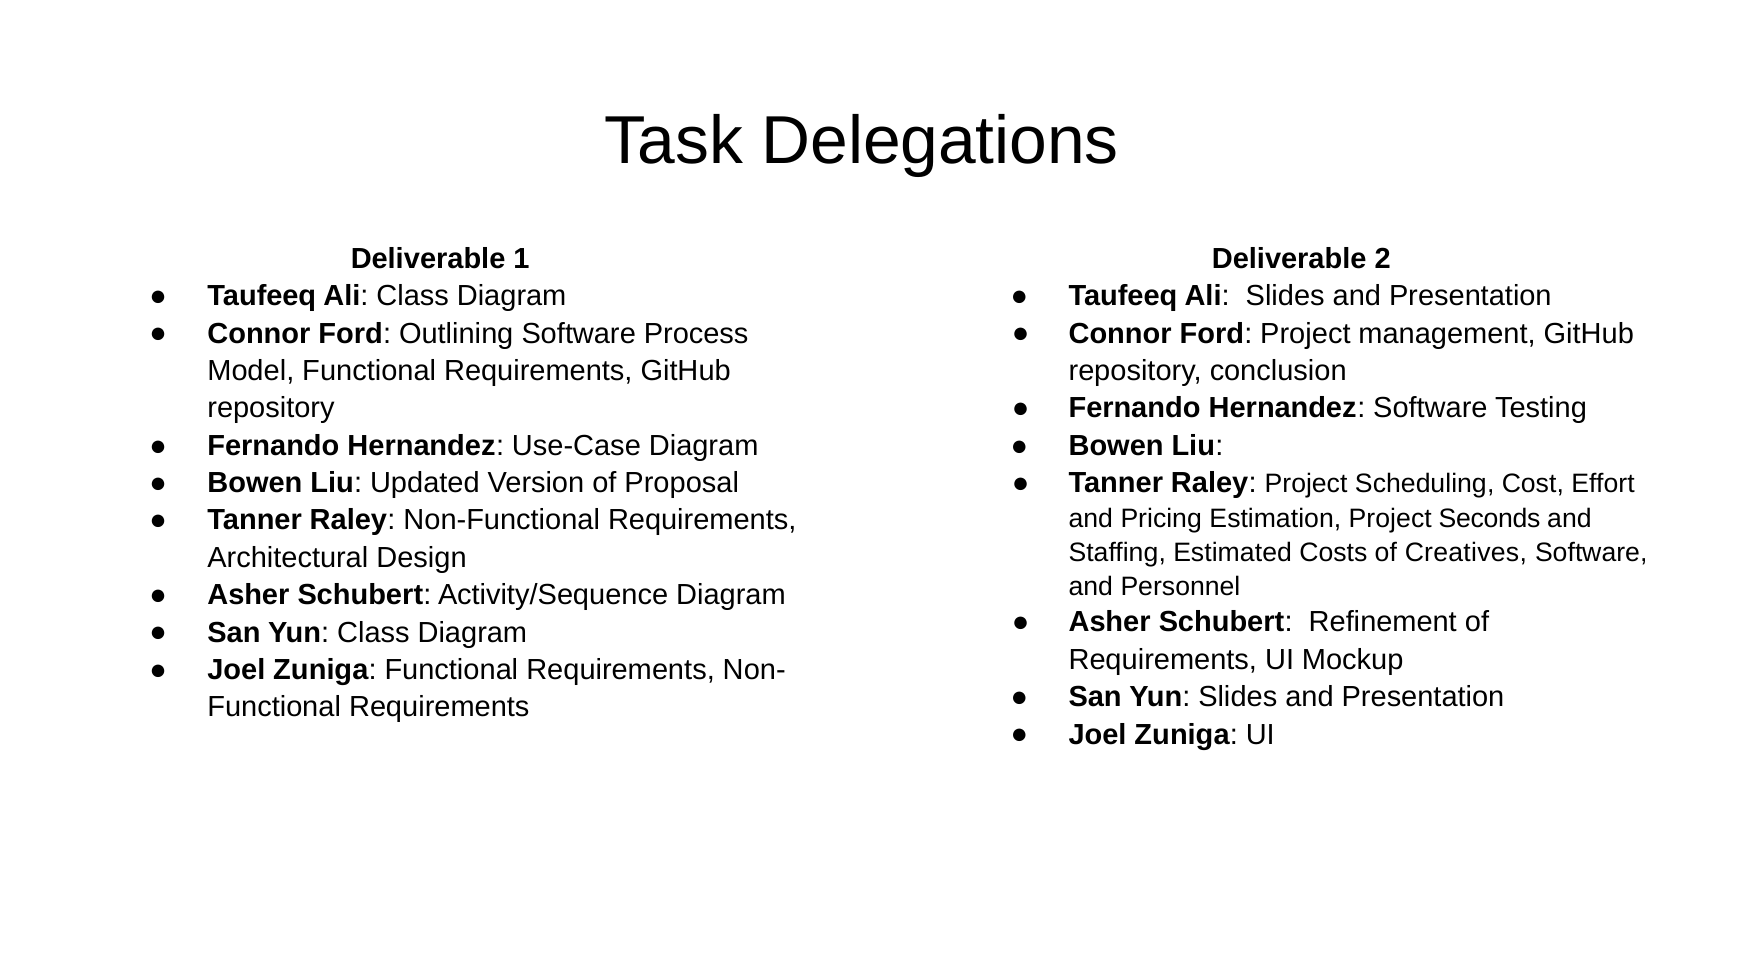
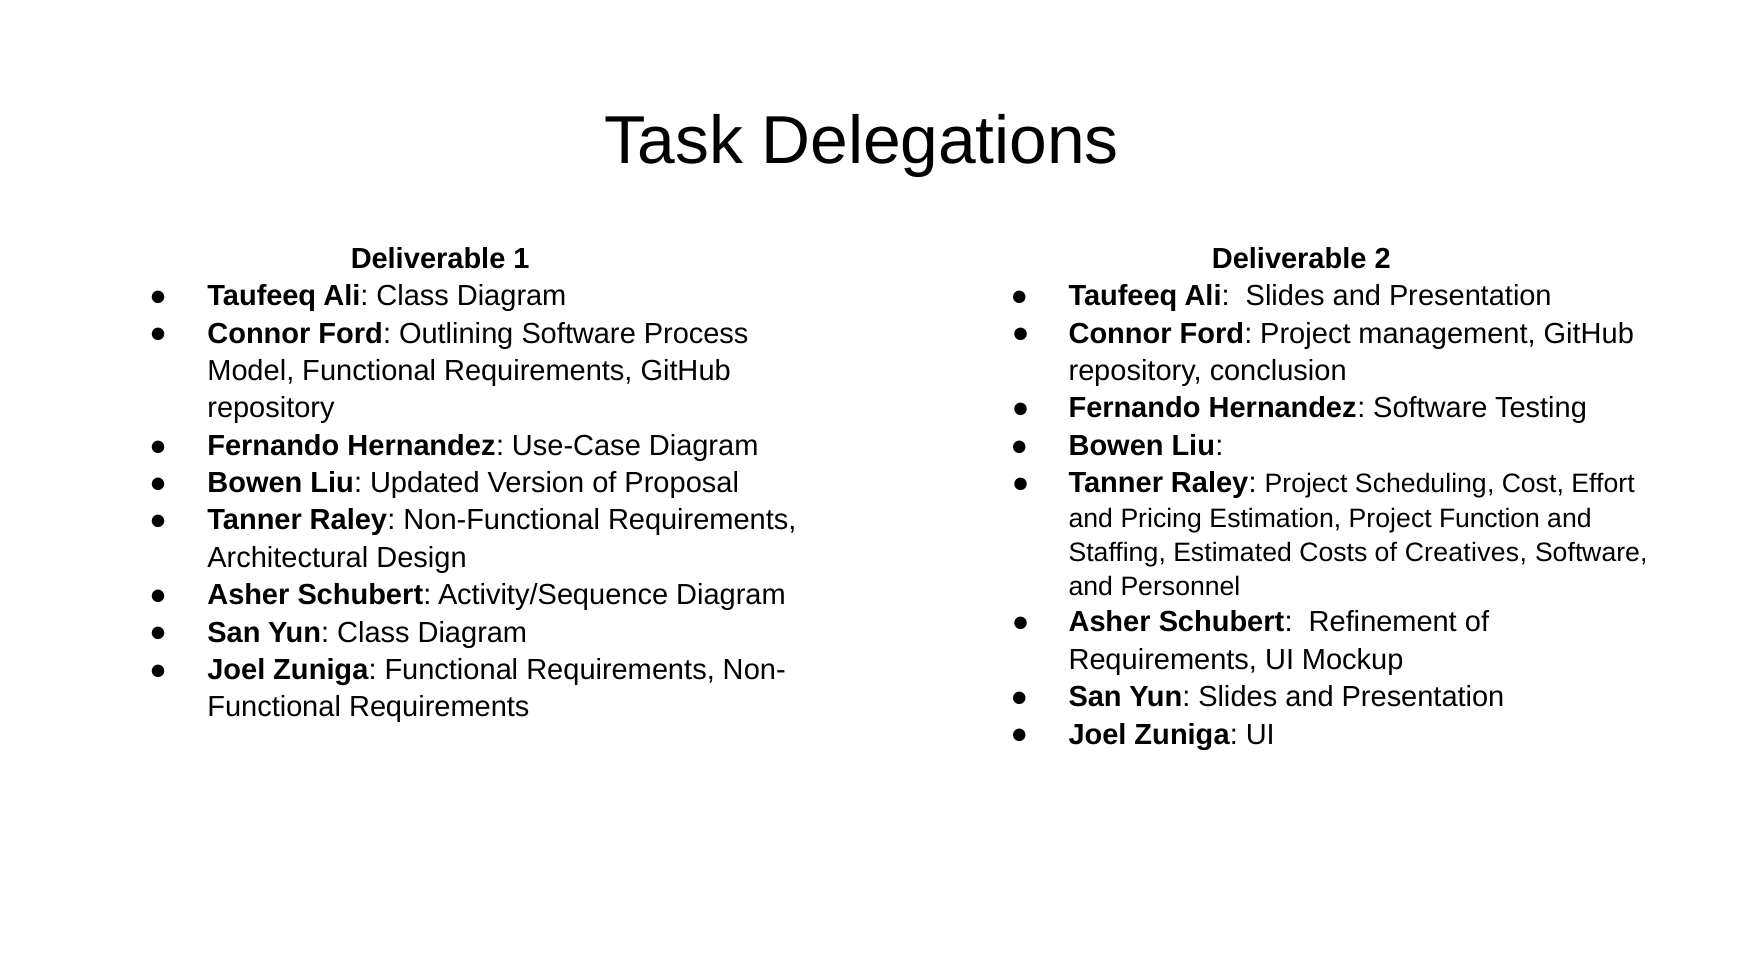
Seconds: Seconds -> Function (1489, 518)
